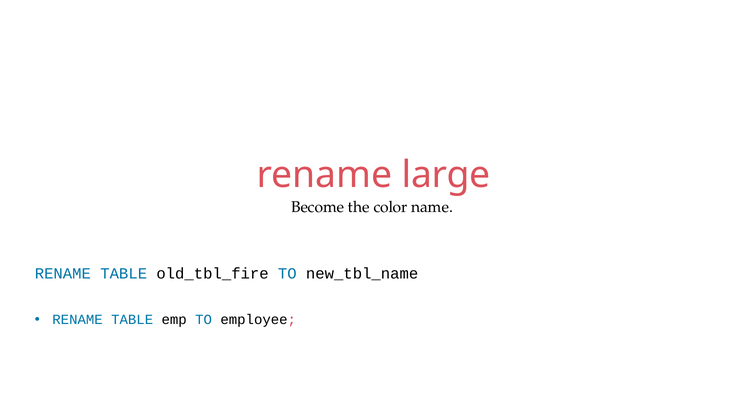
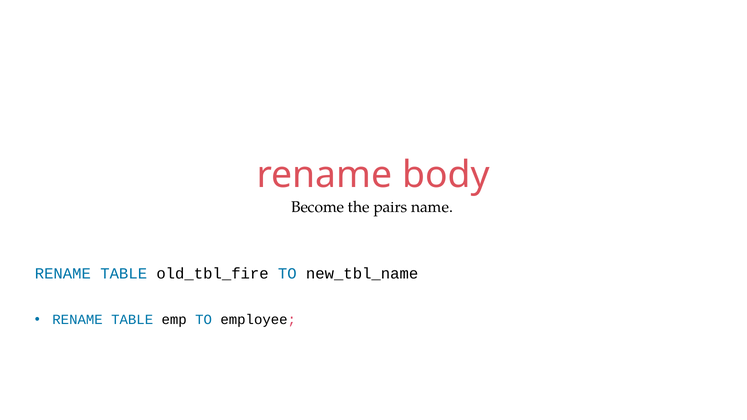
large: large -> body (446, 175)
color: color -> pairs (390, 207)
